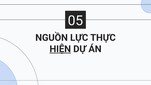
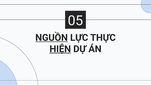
NGUỒN underline: none -> present (52, 38)
